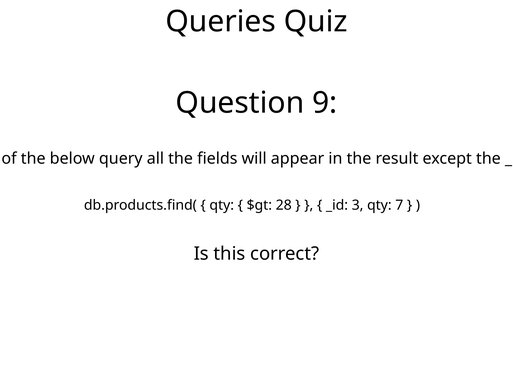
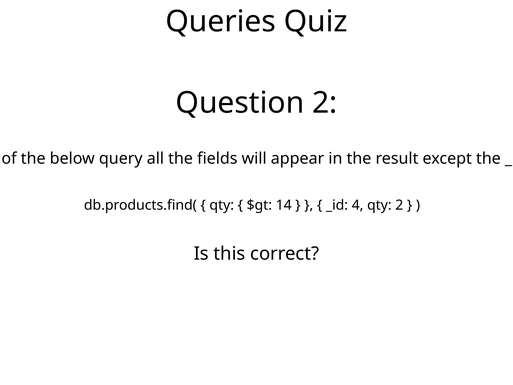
Question 9: 9 -> 2 (325, 103)
28: 28 -> 14 (284, 205)
3: 3 -> 4 (358, 205)
qty 7: 7 -> 2 (399, 205)
